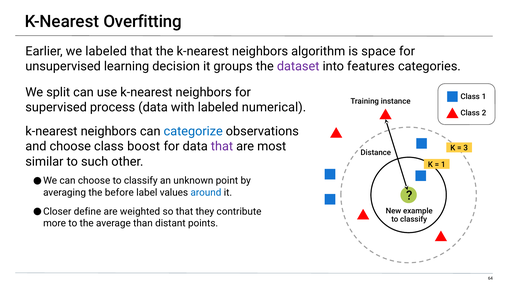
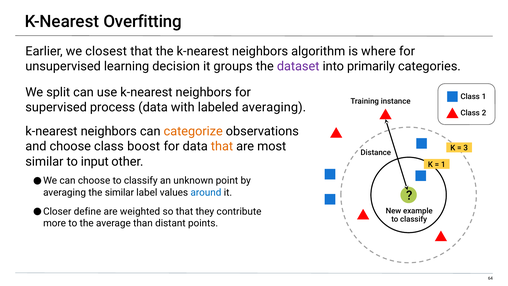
we labeled: labeled -> closest (106, 51)
space: space -> where (378, 51)
features: features -> primarily (371, 66)
labeled numerical: numerical -> averaging (274, 107)
categorize colour: blue -> orange (193, 131)
that colour: purple -> orange (222, 146)
such: such -> input (95, 162)
the before: before -> similar (119, 192)
